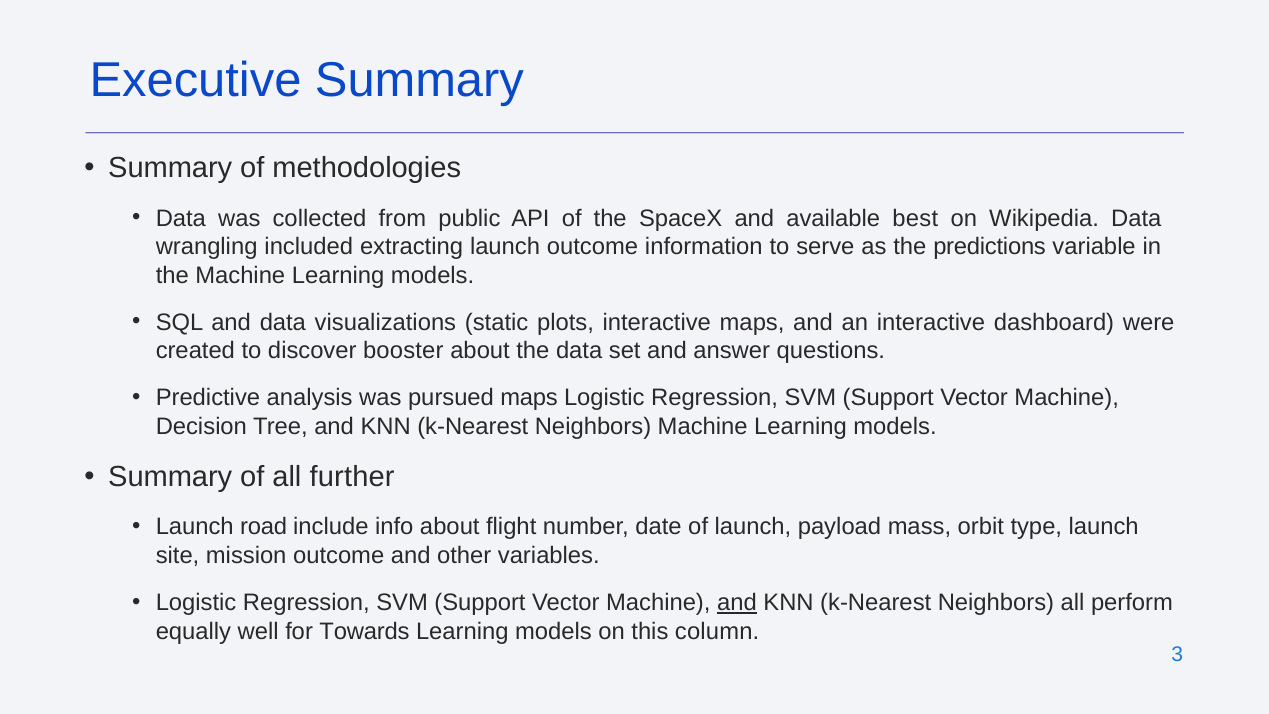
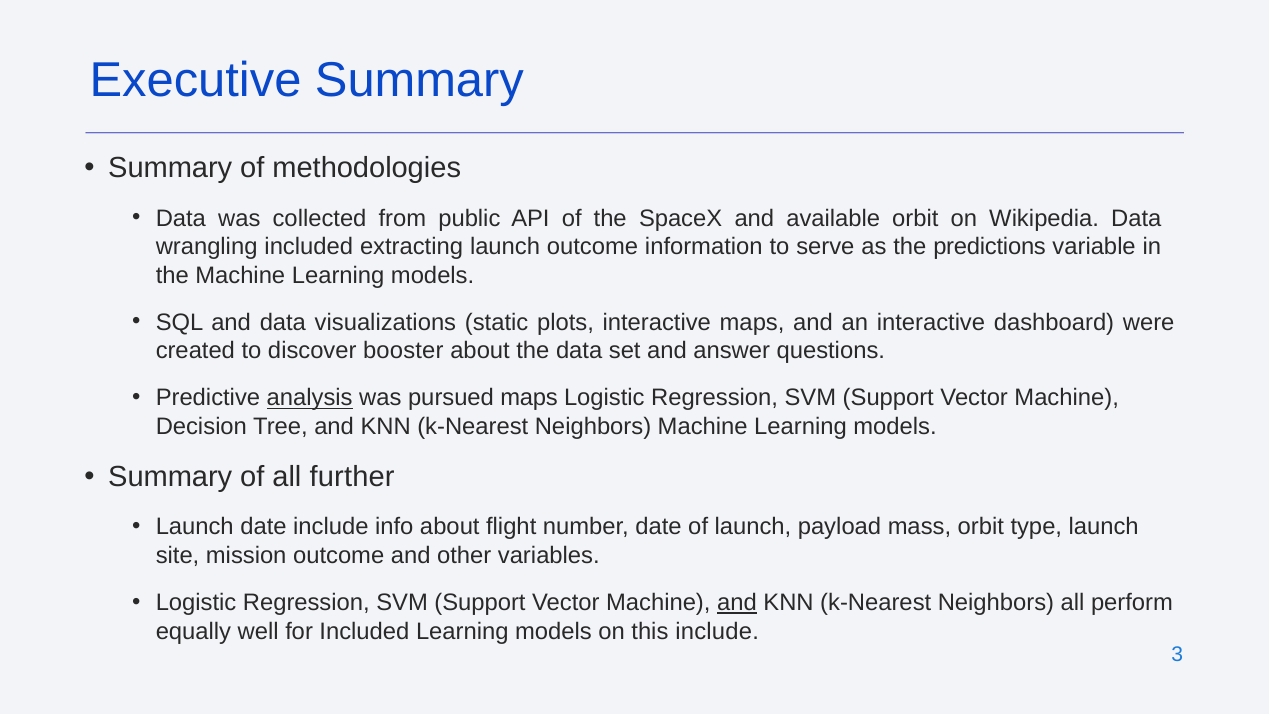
available best: best -> orbit (915, 218)
analysis underline: none -> present (310, 398)
Launch road: road -> date (263, 527)
for Towards: Towards -> Included (364, 631)
this column: column -> include (717, 631)
